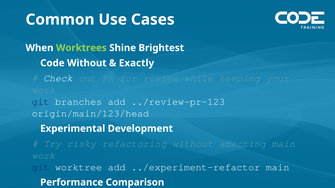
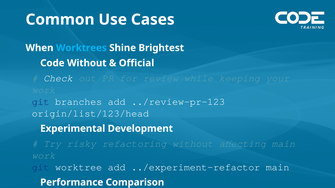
Worktrees colour: light green -> light blue (81, 48)
Exactly: Exactly -> Official (136, 63)
origin/main/123/head: origin/main/123/head -> origin/list/123/head (90, 114)
